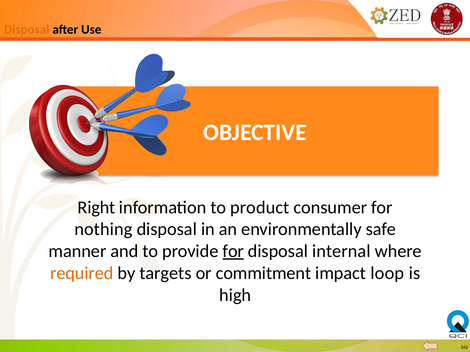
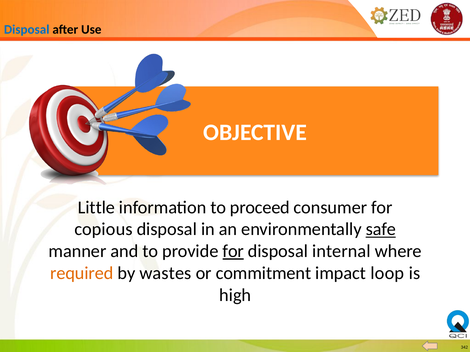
Disposal colour: orange -> blue (27, 30)
Right: Right -> Little (96, 208)
product: product -> proceed (260, 208)
nothing: nothing -> copious (103, 230)
safe underline: none -> present (381, 230)
targets: targets -> wastes (165, 273)
